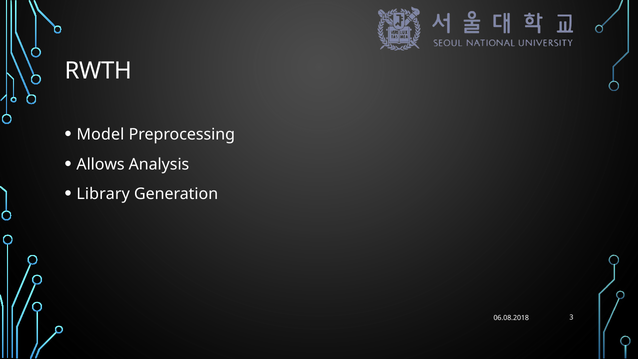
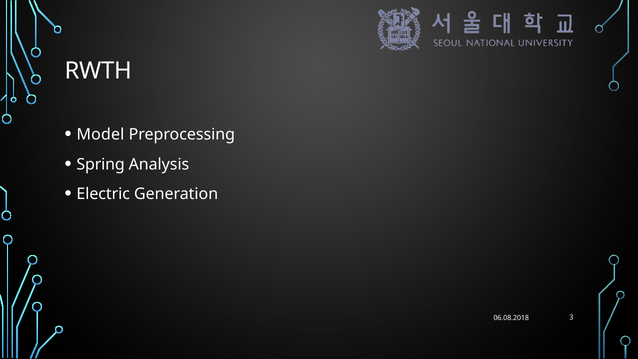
Allows: Allows -> Spring (101, 164)
Library: Library -> Electric (103, 194)
